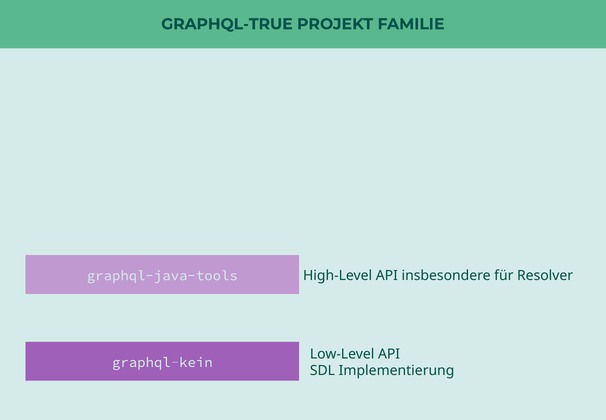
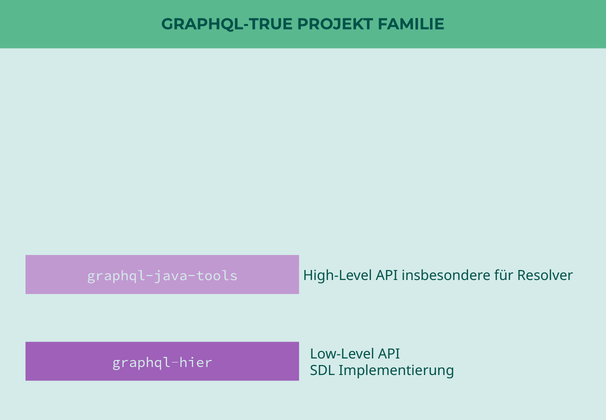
graphql-kein: graphql-kein -> graphql-hier (162, 362)
